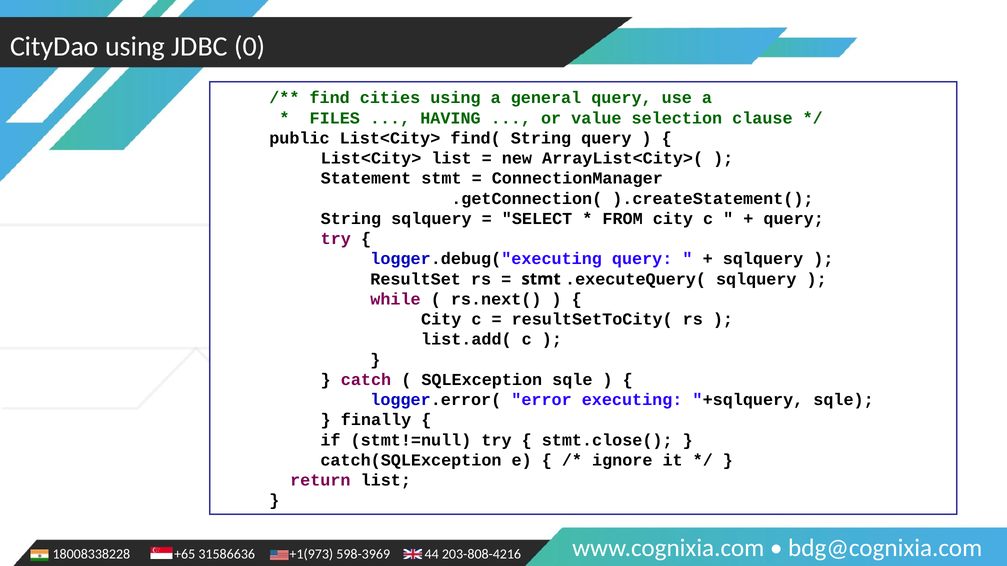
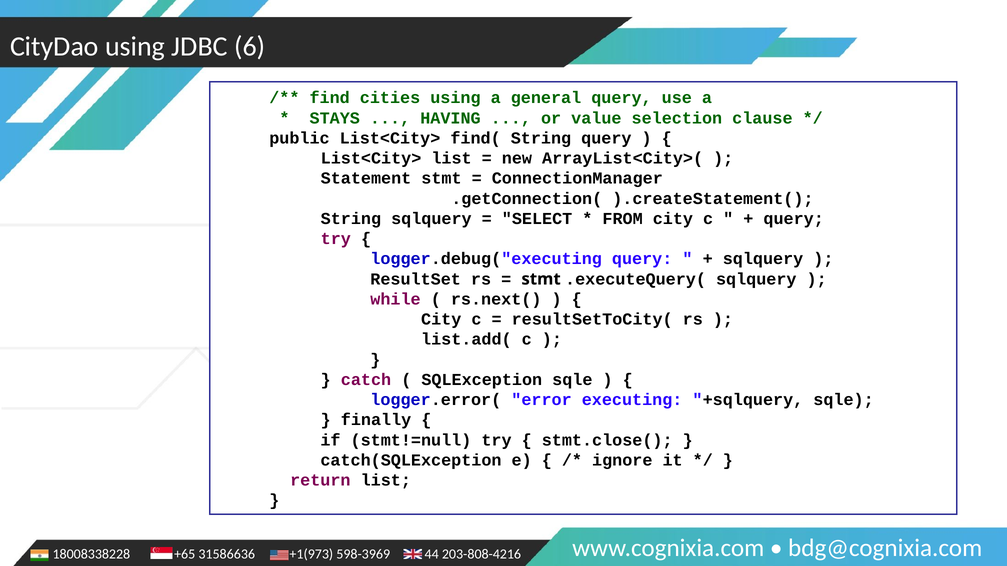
0: 0 -> 6 (250, 46)
FILES: FILES -> STAYS (335, 118)
